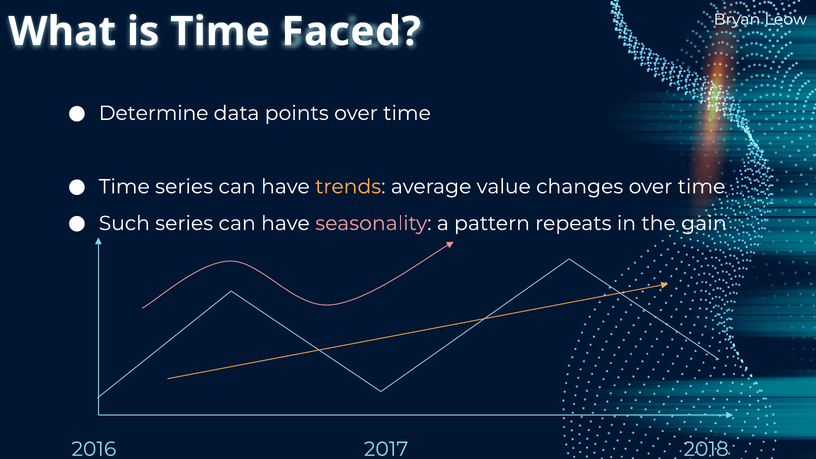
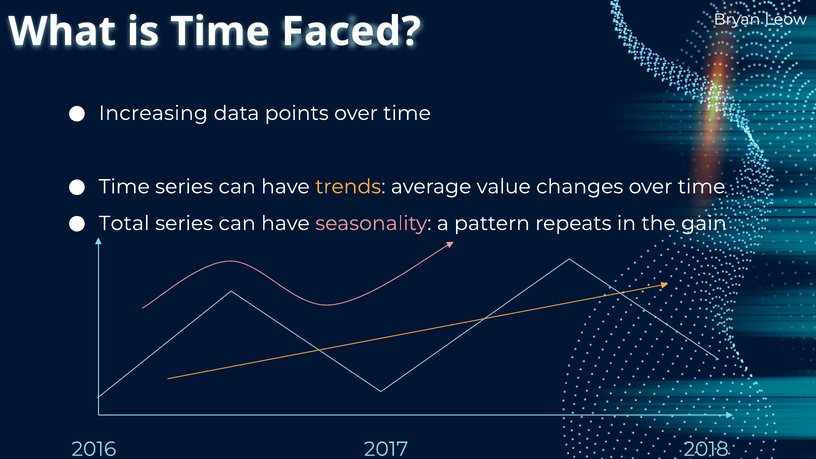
Determine: Determine -> Increasing (153, 113)
Such: Such -> Total (124, 223)
